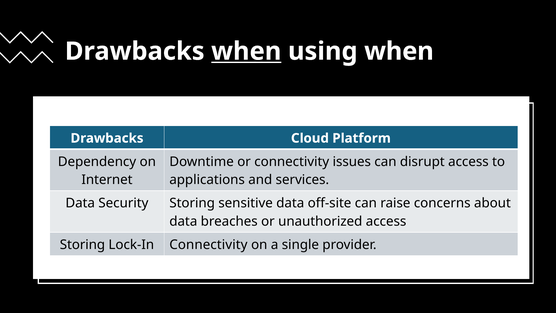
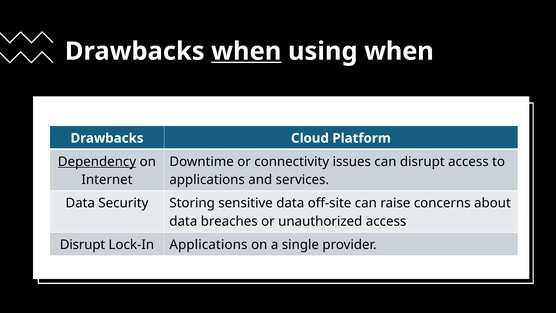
Dependency underline: none -> present (97, 162)
Storing: Storing -> Disrupt (82, 245)
Lock-In Connectivity: Connectivity -> Applications (208, 245)
